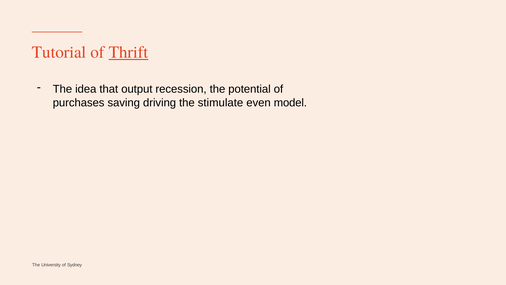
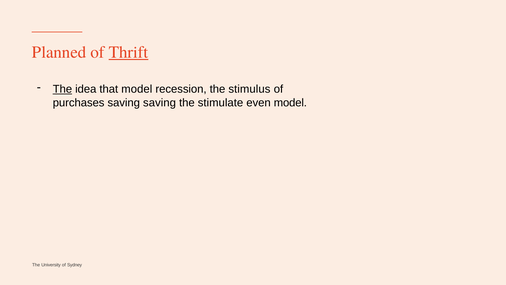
Tutorial: Tutorial -> Planned (59, 52)
The underline: none -> present (62, 89)
that output: output -> model (137, 89)
potential: potential -> stimulus (249, 89)
saving driving: driving -> saving (160, 103)
